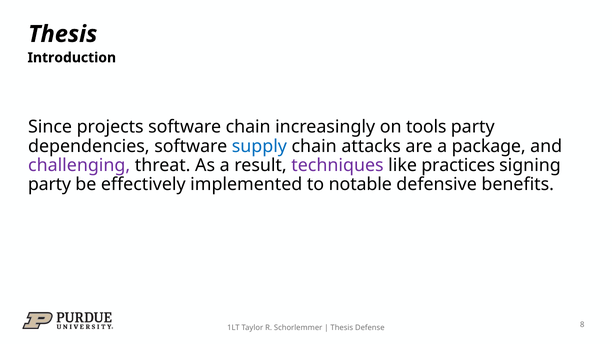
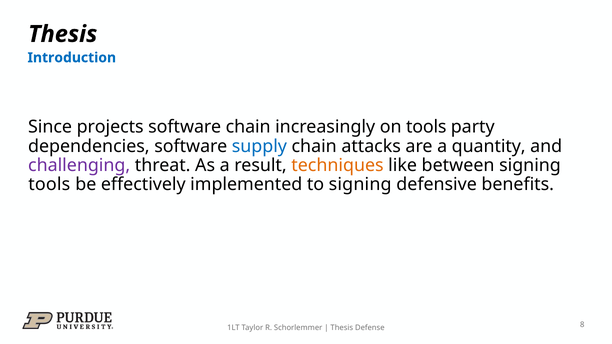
Introduction colour: black -> blue (72, 58)
package: package -> quantity (489, 146)
techniques colour: purple -> orange (337, 165)
practices: practices -> between (458, 165)
party: party -> tools (49, 185)
to notable: notable -> signing (360, 185)
